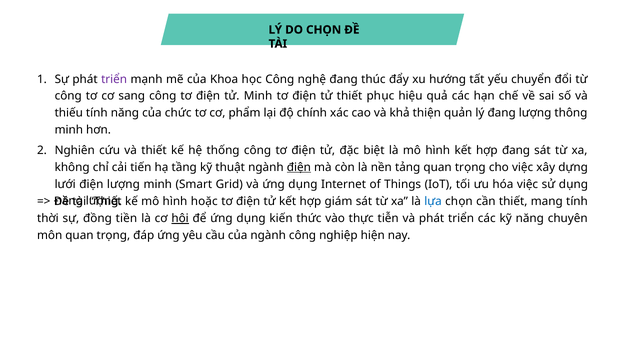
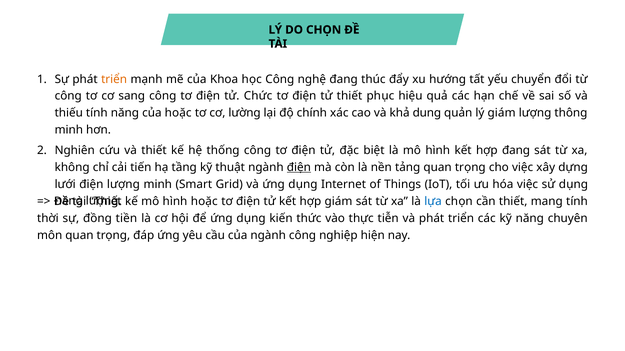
triển colour: purple -> orange (114, 79)
tử Minh: Minh -> Chức (258, 96)
của chức: chức -> hoặc (178, 113)
phẩm: phẩm -> lường (245, 113)
thiện: thiện -> dung (427, 113)
lý đang: đang -> giám (502, 113)
hội underline: present -> none (180, 219)
